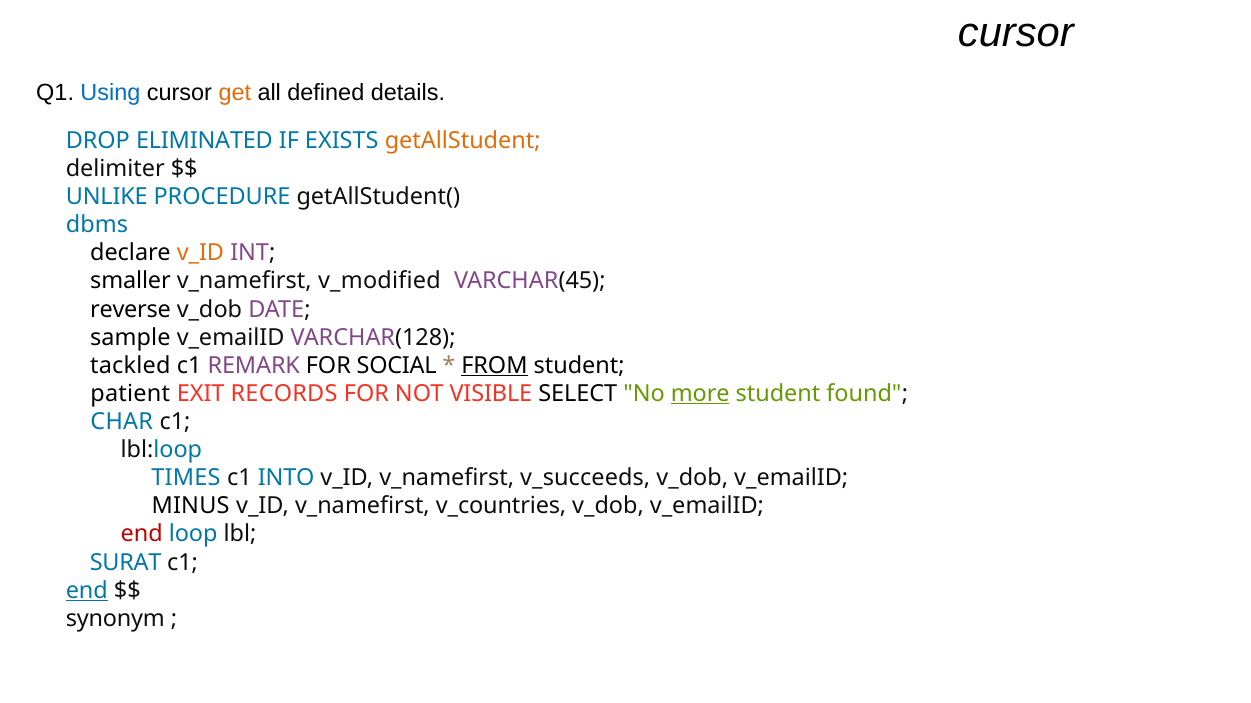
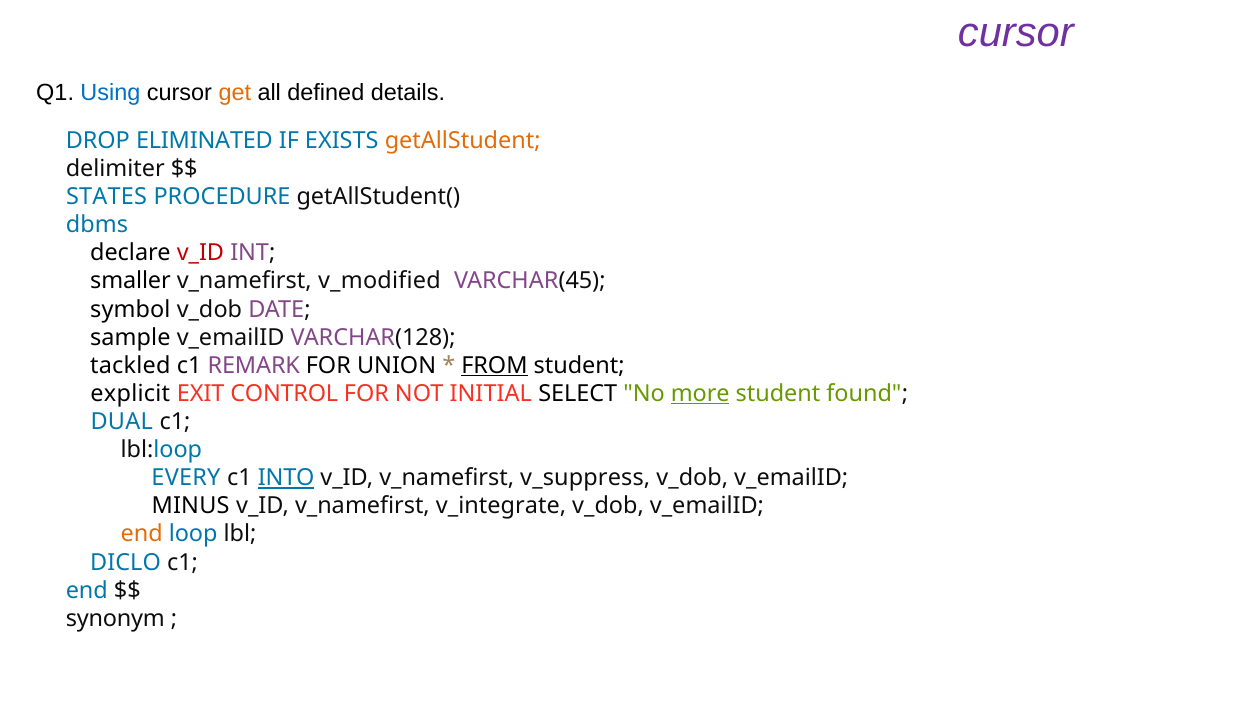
cursor colour: black -> purple (1016, 33)
UNLIKE: UNLIKE -> STATES (107, 197)
v_ID colour: orange -> red (200, 253)
reverse: reverse -> symbol (130, 310)
SOCIAL: SOCIAL -> UNION (397, 366)
patient: patient -> explicit (130, 394)
RECORDS: RECORDS -> CONTROL (284, 394)
VISIBLE: VISIBLE -> INITIAL (491, 394)
CHAR: CHAR -> DUAL (122, 422)
TIMES: TIMES -> EVERY (186, 478)
INTO underline: none -> present (286, 478)
v_succeeds: v_succeeds -> v_suppress (585, 478)
v_countries: v_countries -> v_integrate (501, 507)
end colour: red -> orange (142, 535)
SURAT: SURAT -> DICLO (126, 563)
end underline: present -> none (87, 591)
